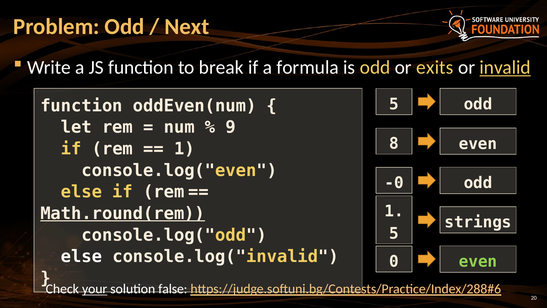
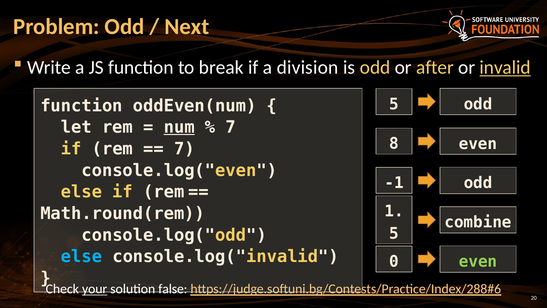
formula: formula -> division (308, 67)
exits: exits -> after (435, 67)
num underline: none -> present (179, 127)
9: 9 -> 7 (231, 127)
1: 1 -> 7 (184, 149)
-0: -0 -> -1 (394, 183)
Math.round(rem underline: present -> none (123, 213)
strings: strings -> combine (478, 222)
else colour: white -> light blue (82, 256)
